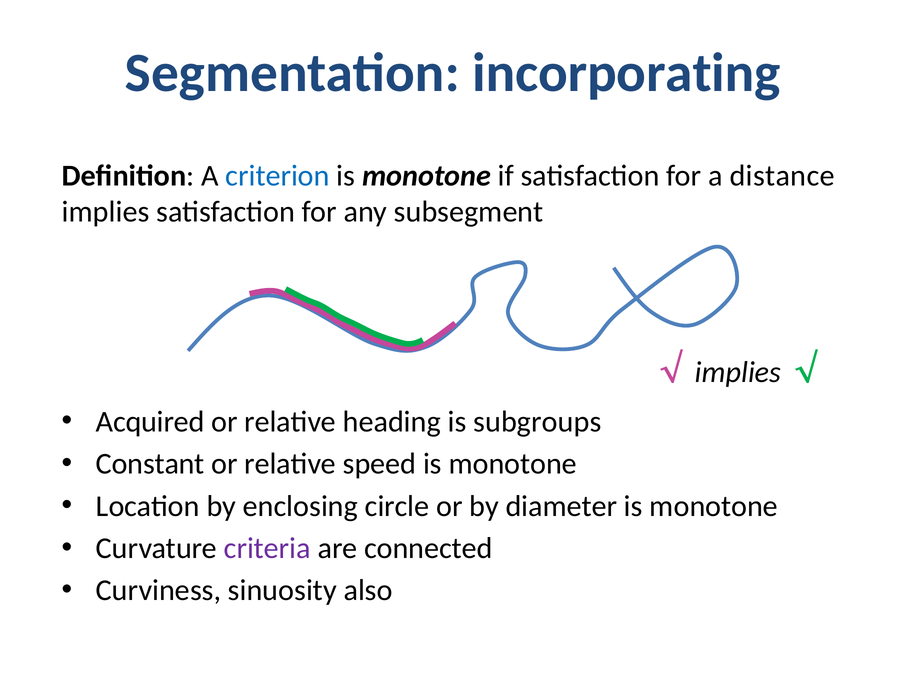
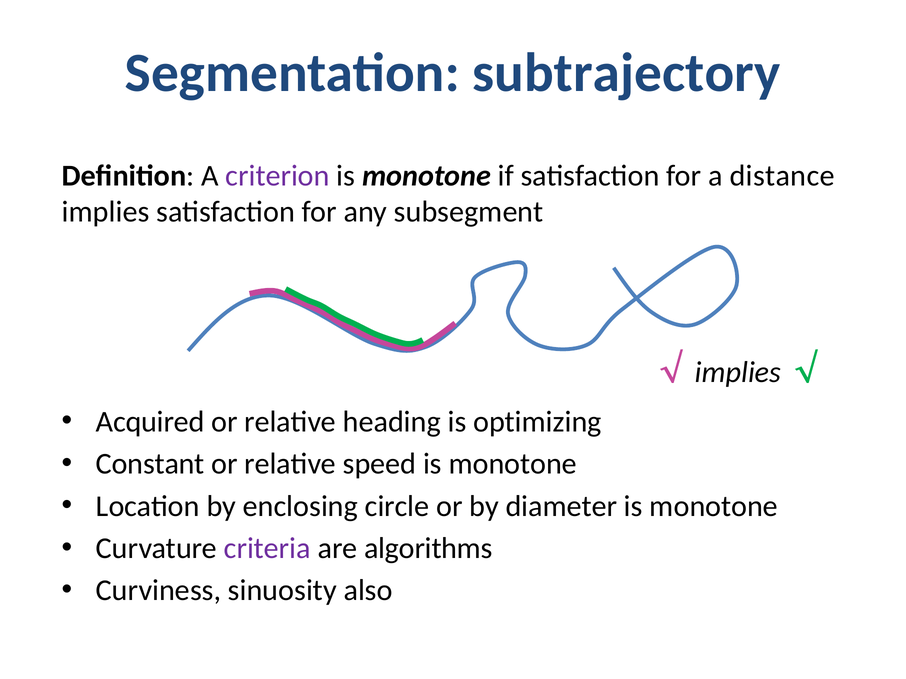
incorporating: incorporating -> subtrajectory (626, 73)
criterion colour: blue -> purple (278, 176)
subgroups: subgroups -> optimizing (537, 422)
connected: connected -> algorithms (428, 549)
